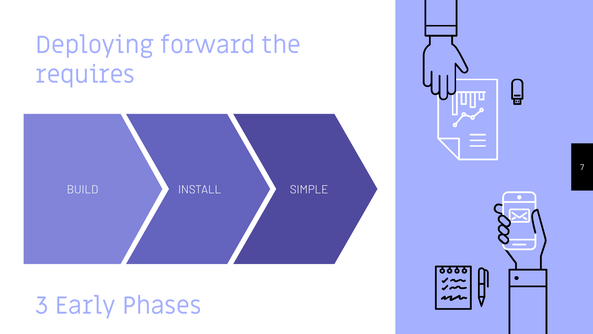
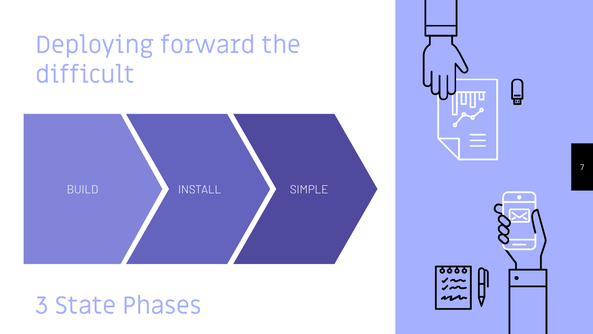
requires: requires -> difficult (85, 75)
Early: Early -> State (86, 305)
